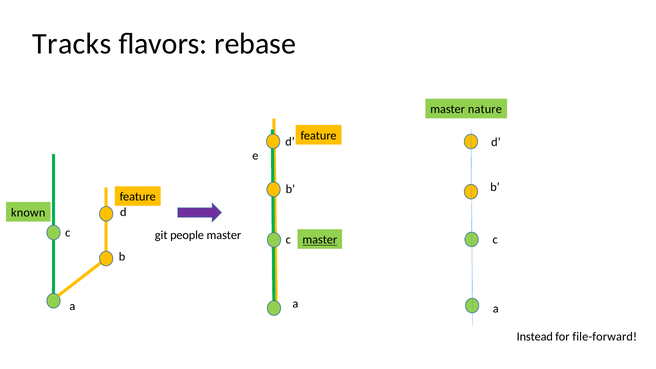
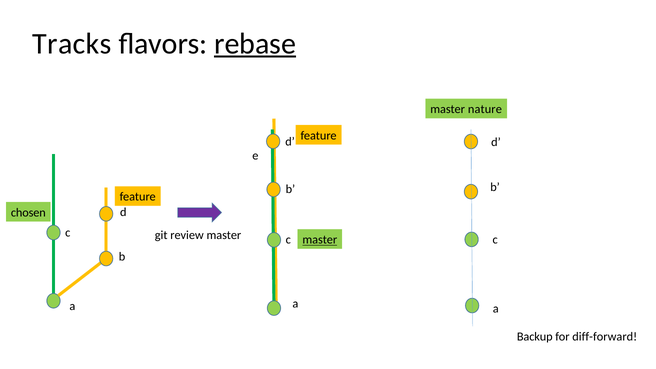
rebase underline: none -> present (255, 44)
known: known -> chosen (28, 213)
people: people -> review (187, 235)
Instead: Instead -> Backup (535, 337)
file-forward: file-forward -> diff-forward (605, 337)
